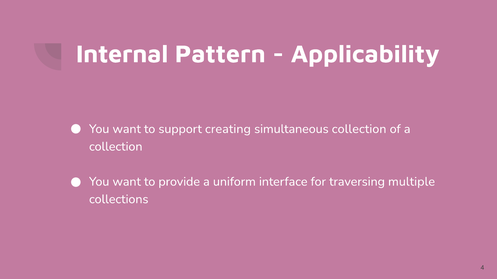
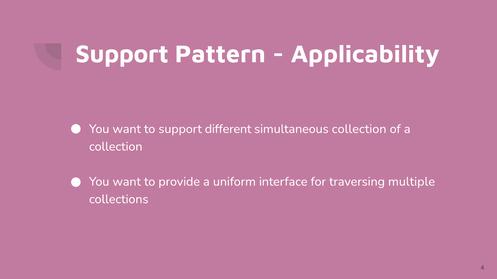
Internal: Internal -> Support (122, 54)
creating: creating -> different (228, 129)
